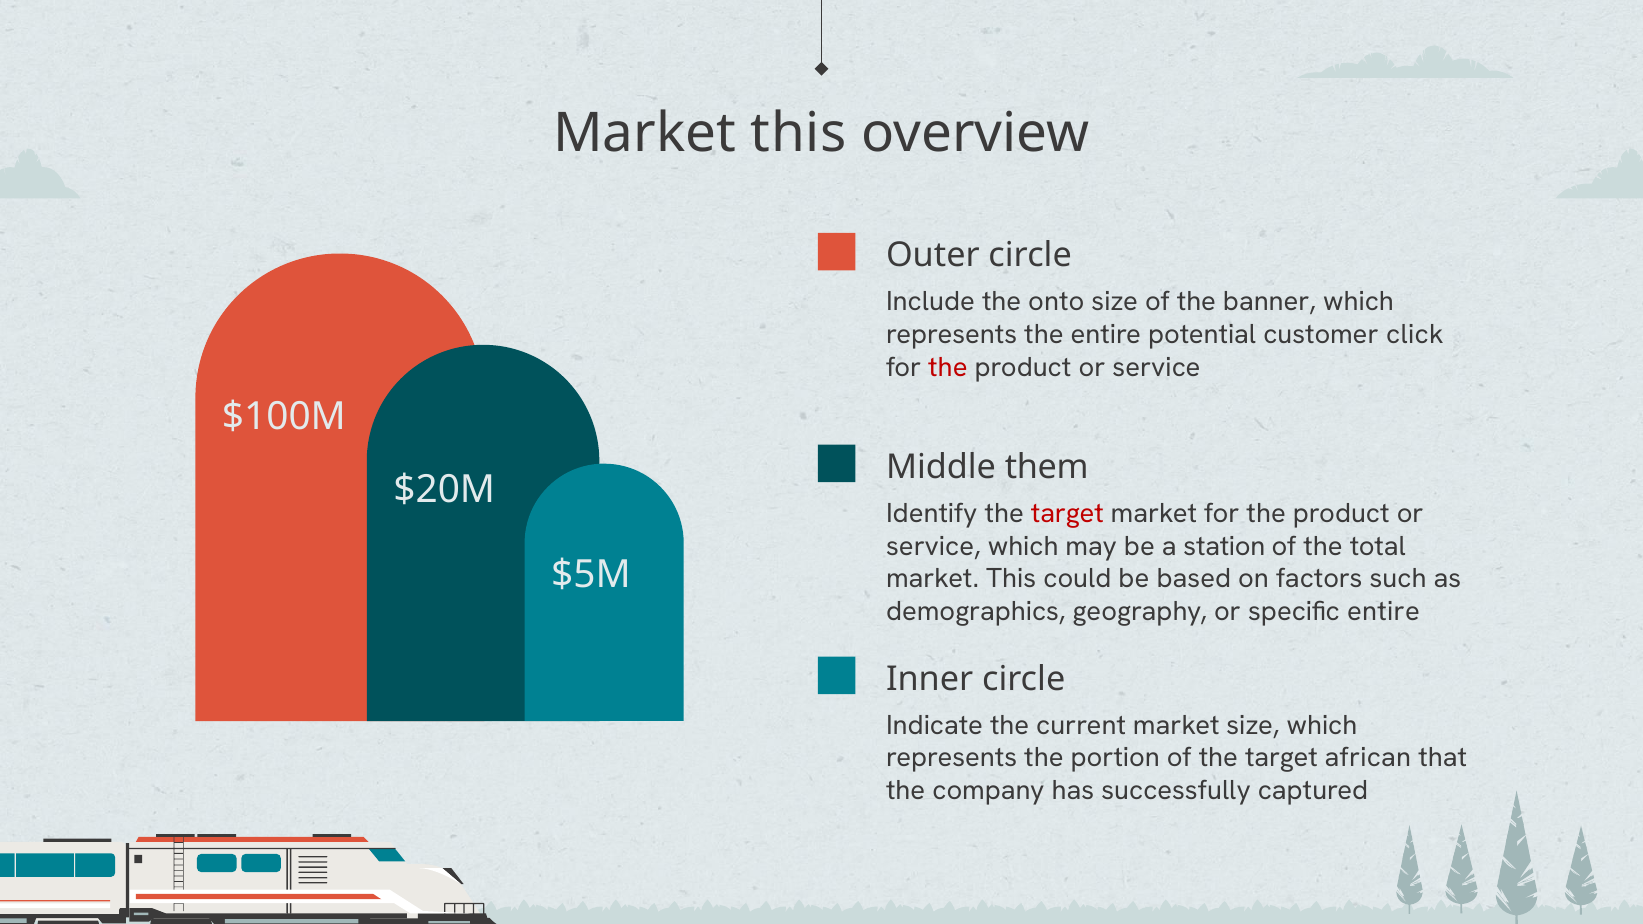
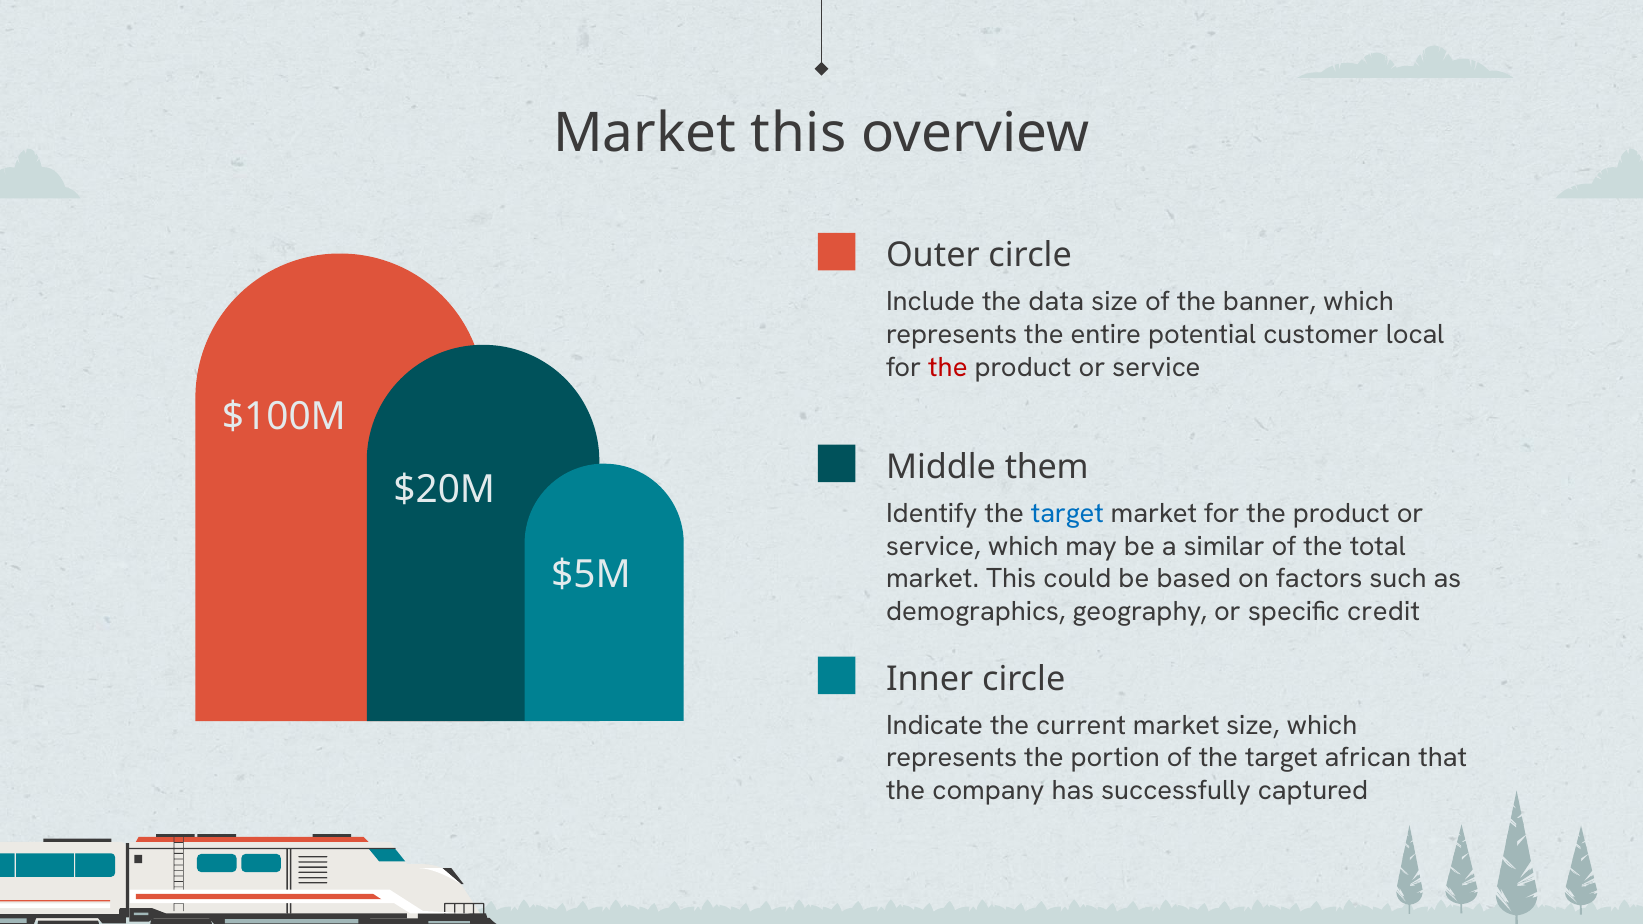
onto: onto -> data (1056, 301)
click: click -> local (1415, 334)
target colour: red -> blue (1067, 513)
station: station -> similar (1224, 546)
specific entire: entire -> credit (1384, 612)
